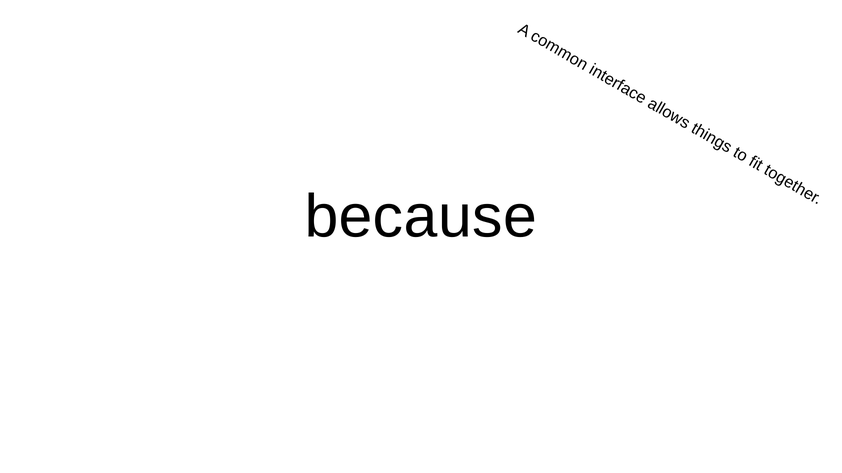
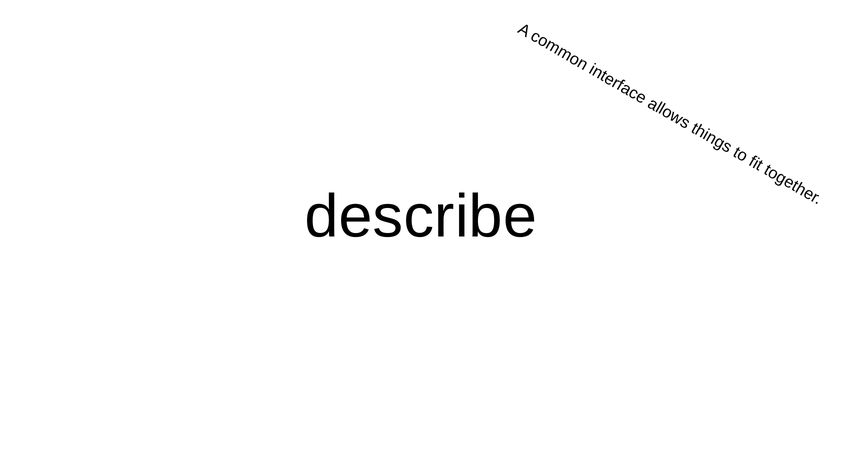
because: because -> describe (421, 217)
